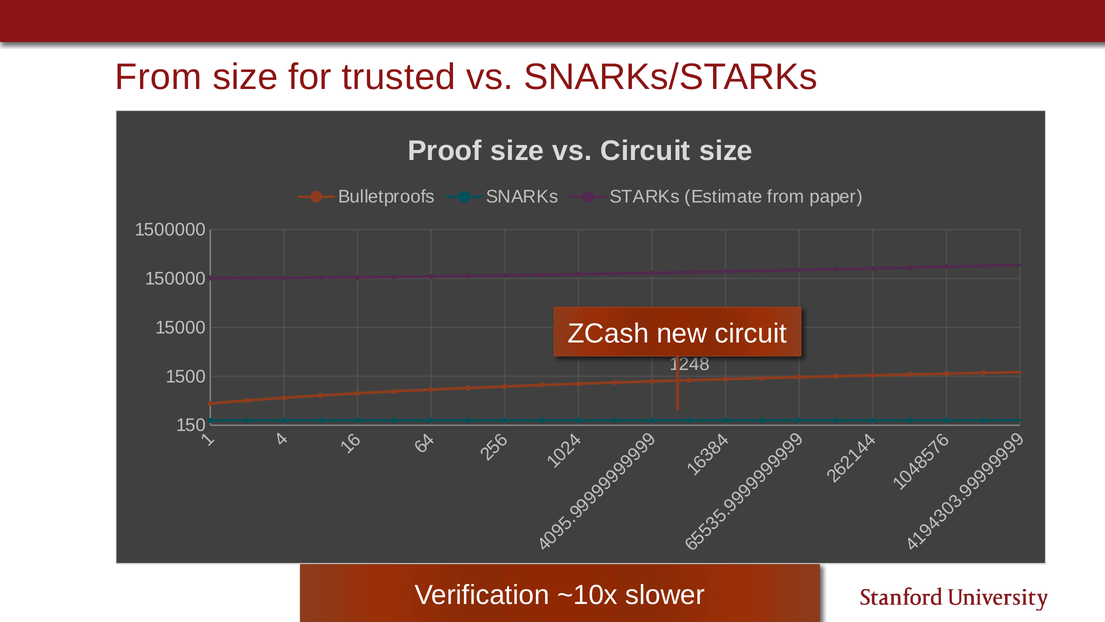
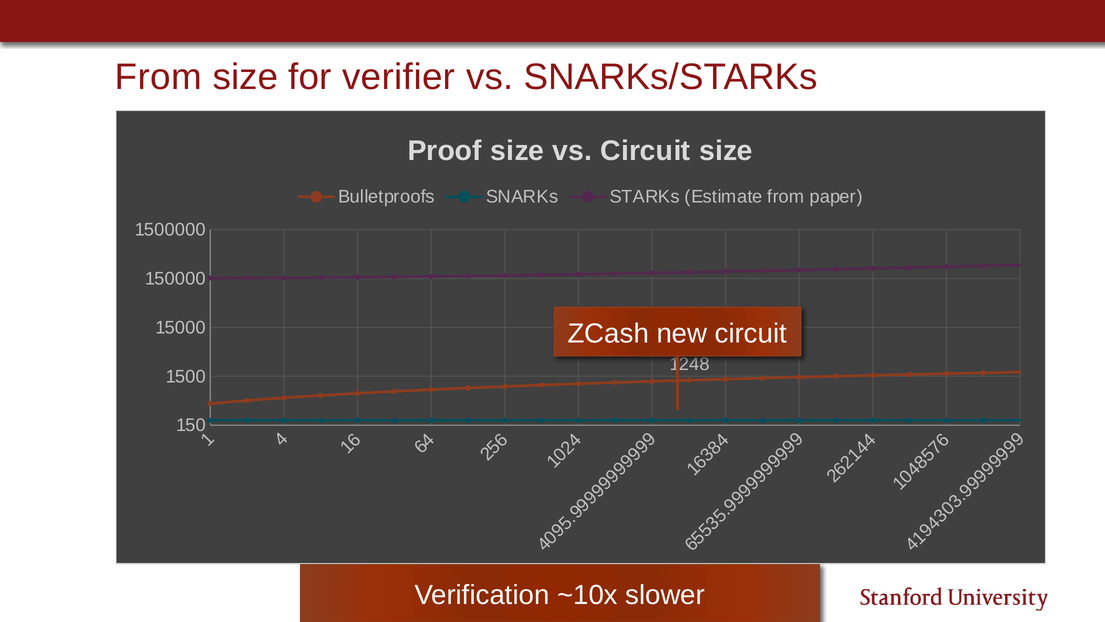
trusted: trusted -> verifier (399, 77)
